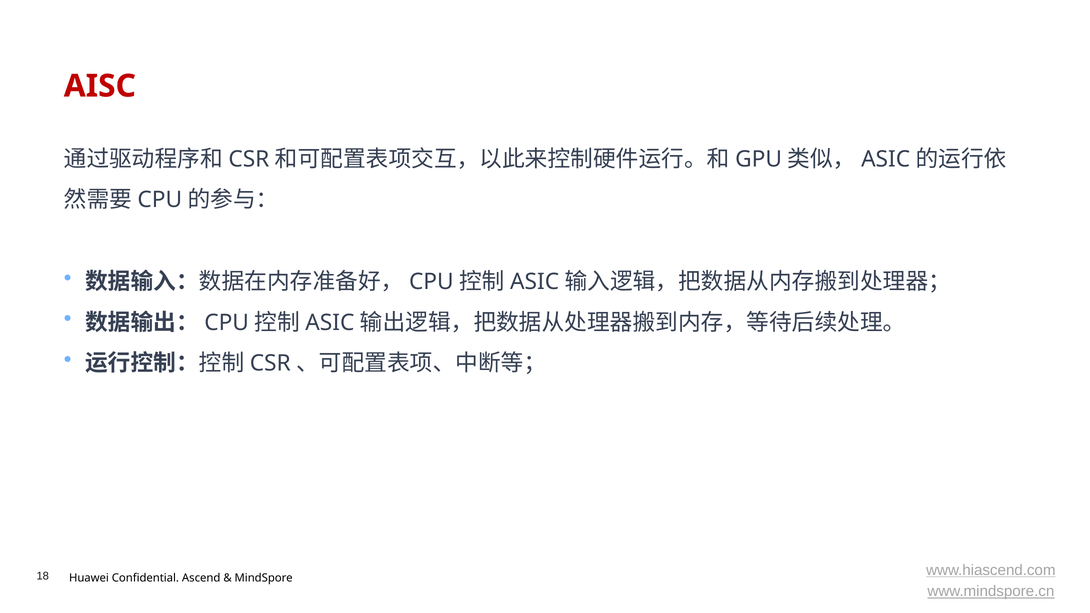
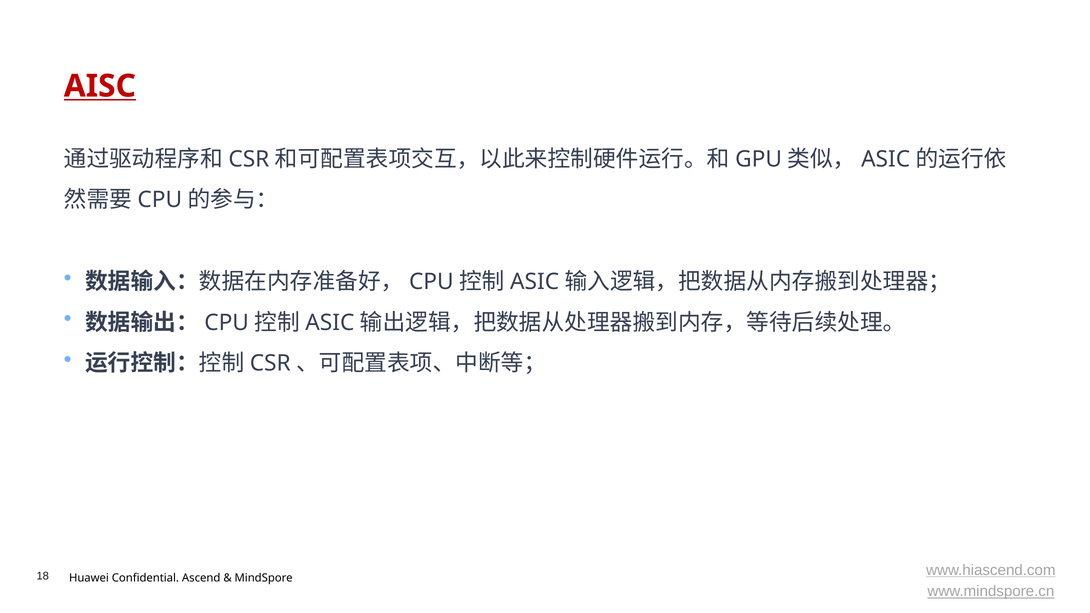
AISC underline: none -> present (100, 86)
